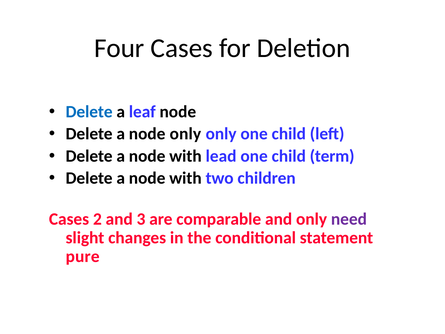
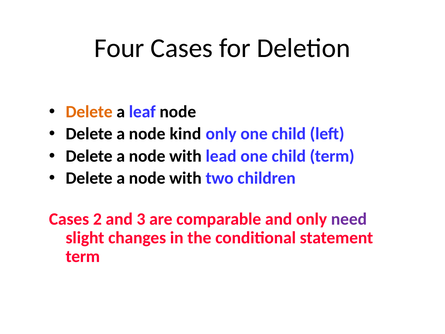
Delete colour: blue -> orange (89, 112)
node only: only -> kind (185, 134)
pure: pure -> term (83, 256)
